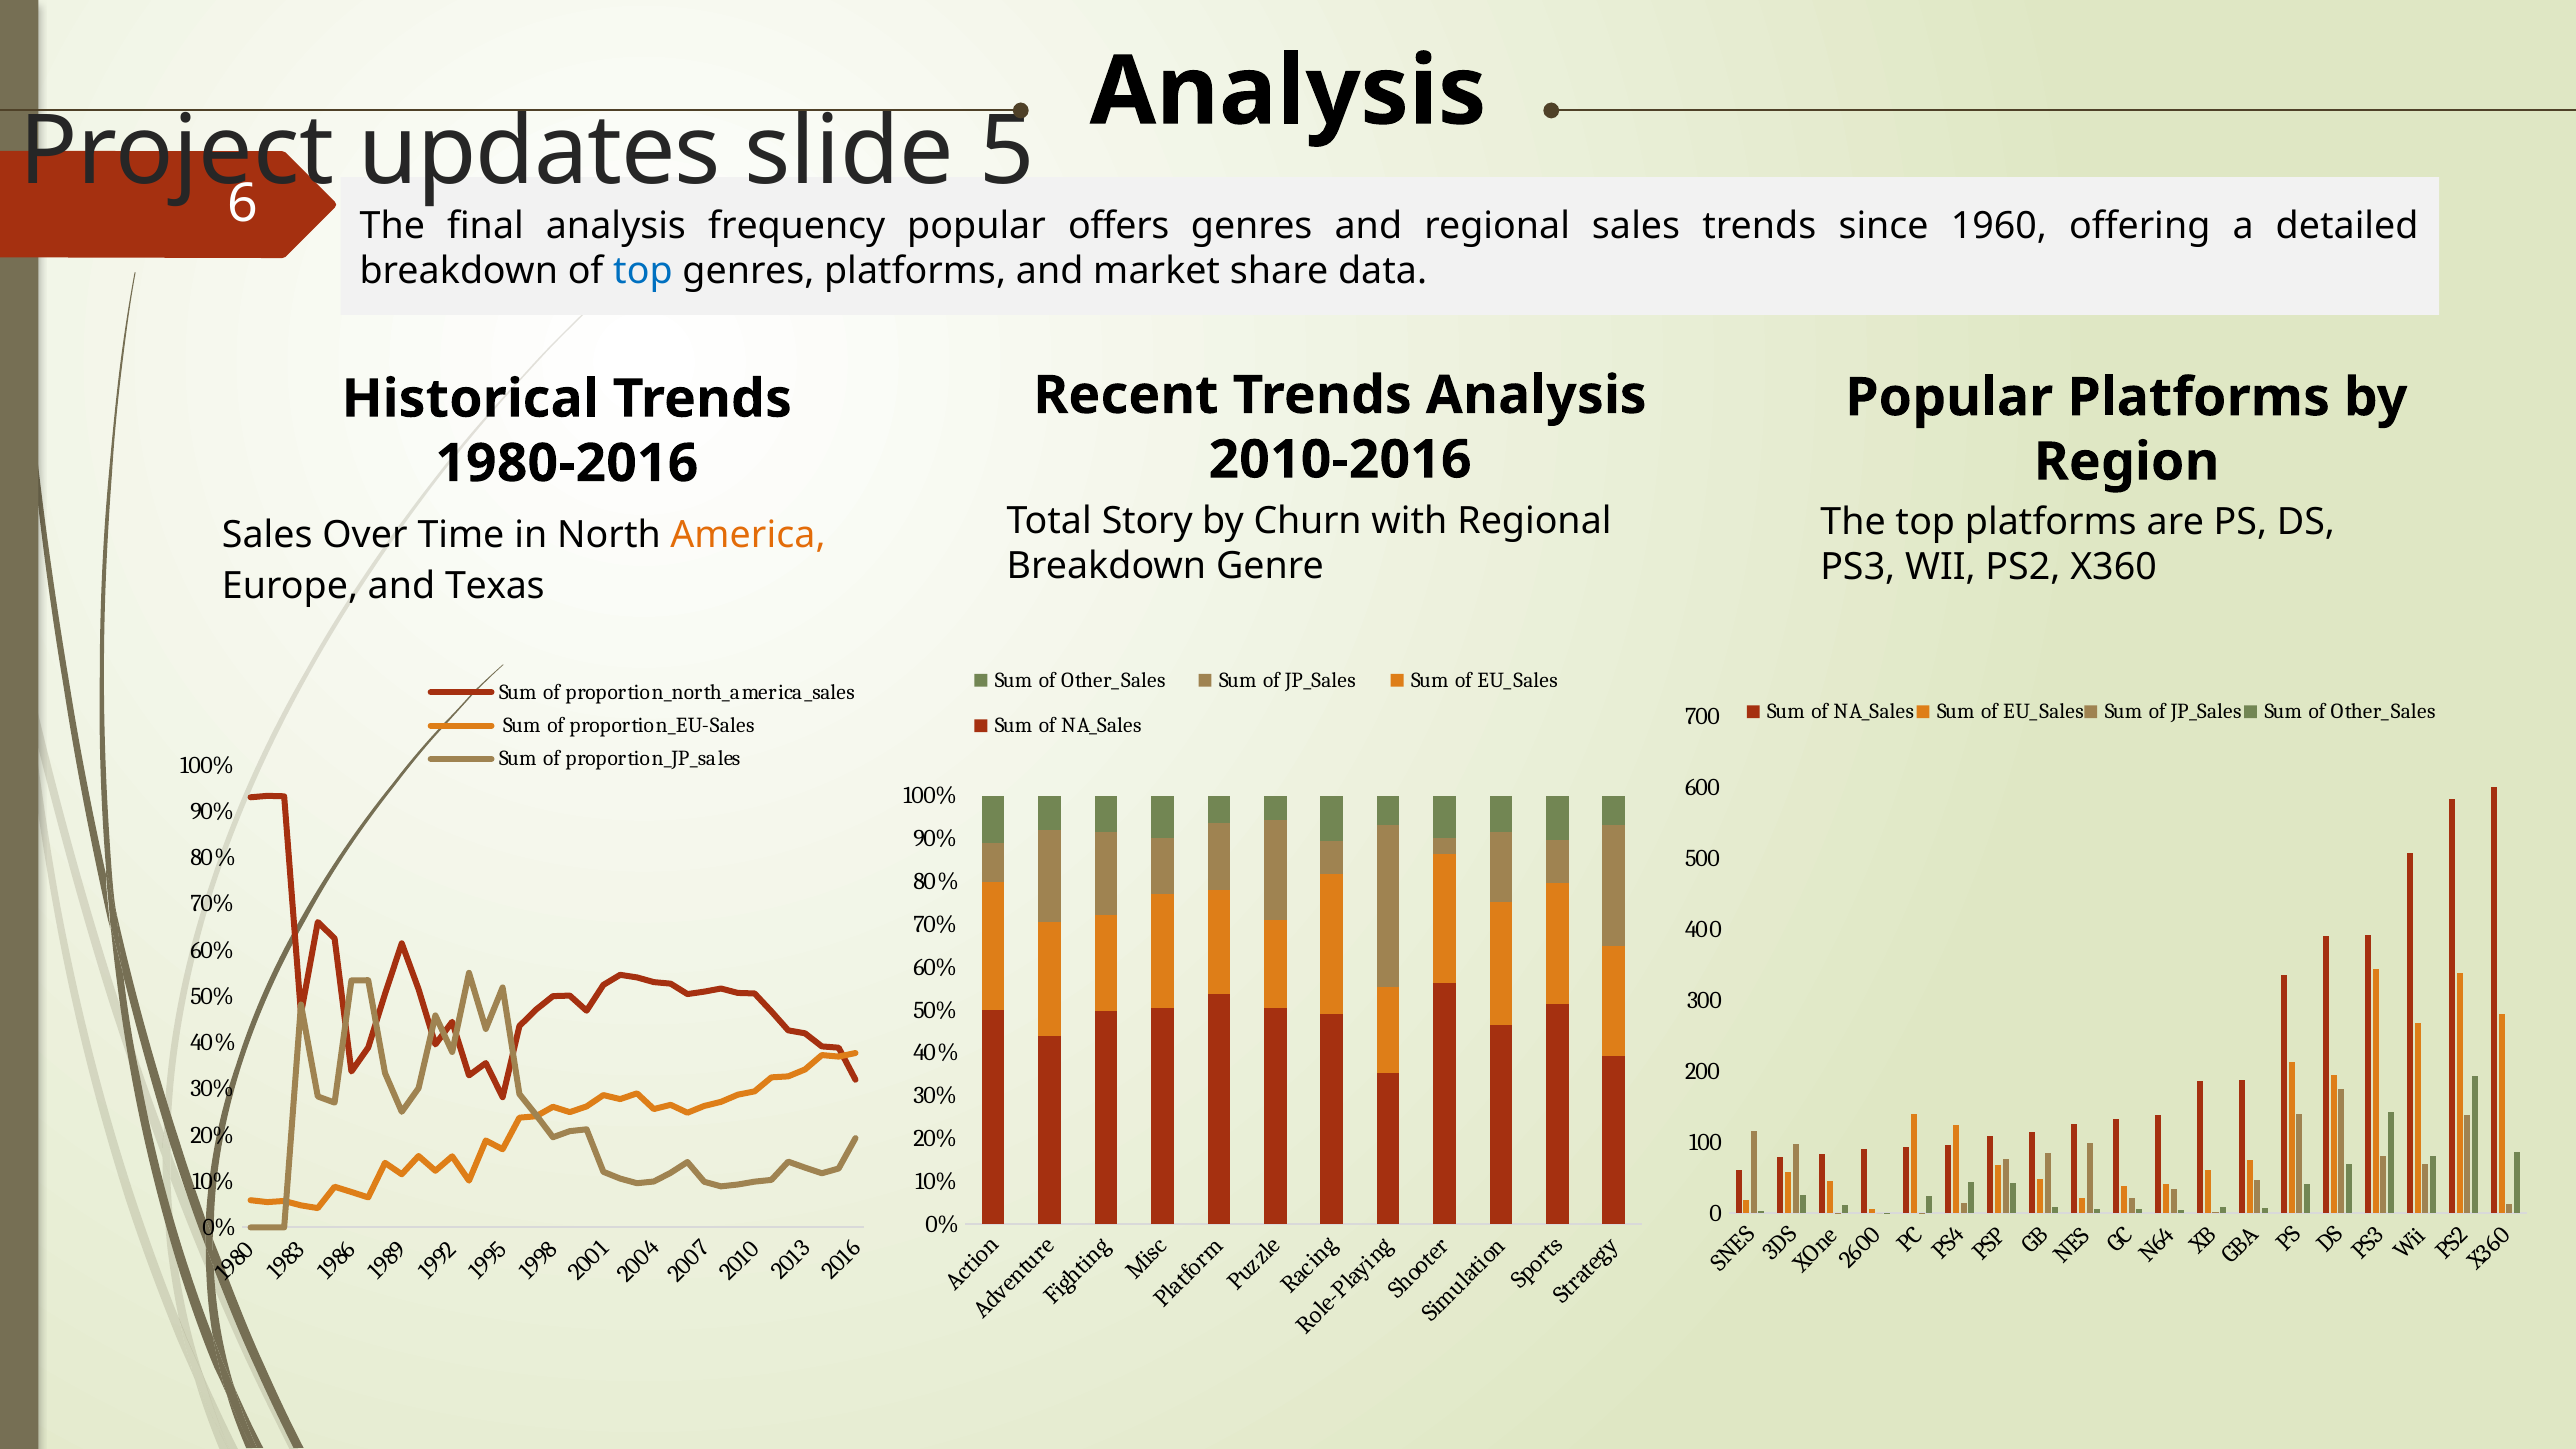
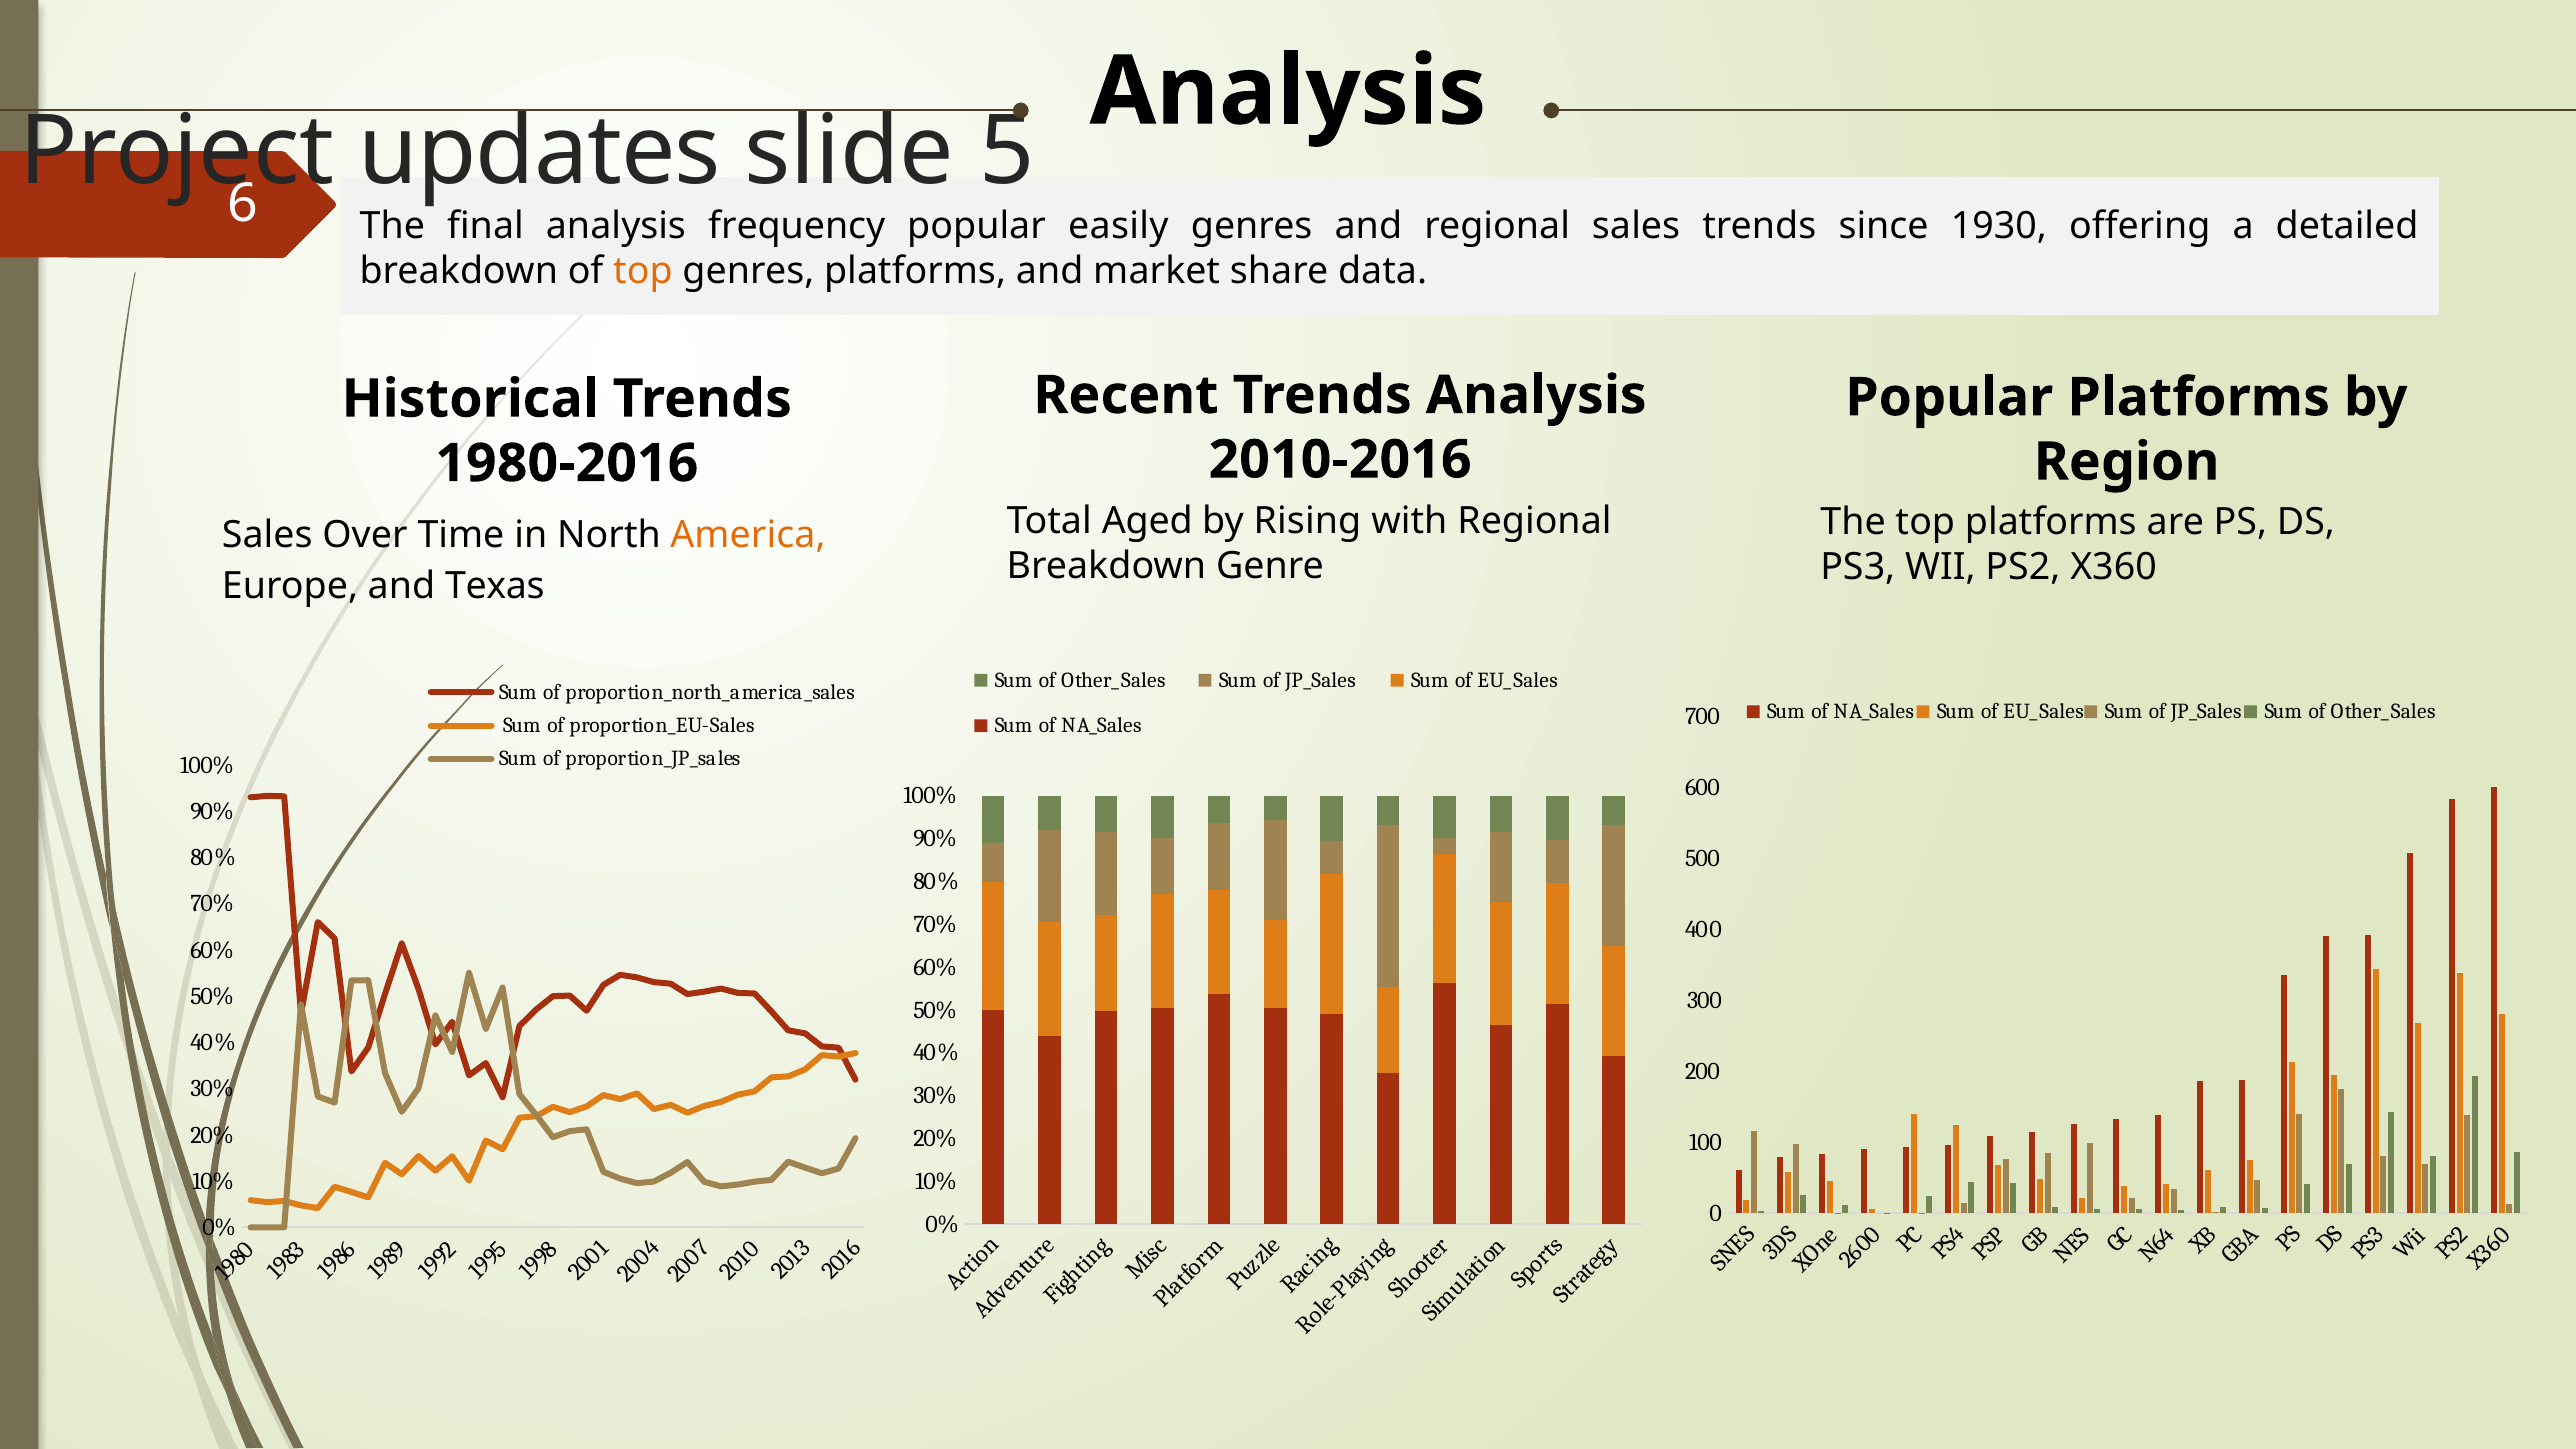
offers: offers -> easily (1118, 226)
1960: 1960 -> 1930 (1999, 226)
top colour: blue -> orange (643, 271)
Story: Story -> Aged (1147, 521)
Churn: Churn -> Rising (1307, 521)
